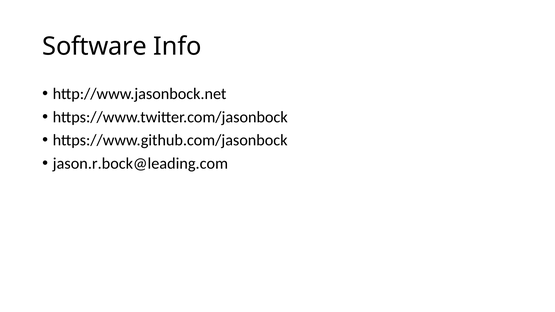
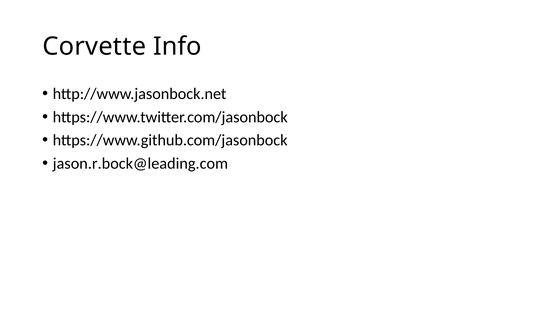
Software: Software -> Corvette (94, 47)
